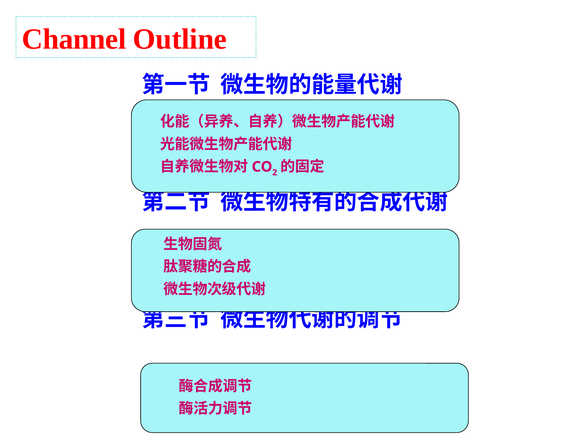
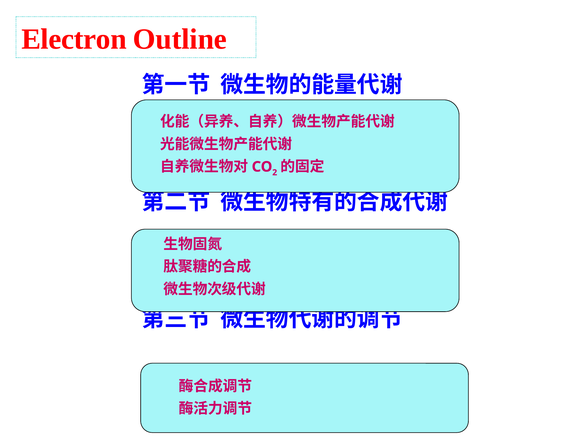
Channel: Channel -> Electron (74, 39)
